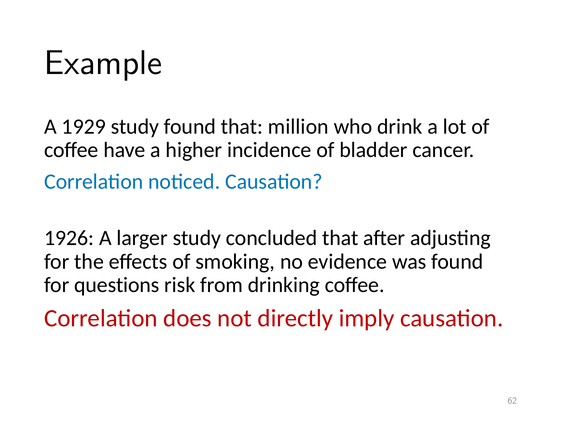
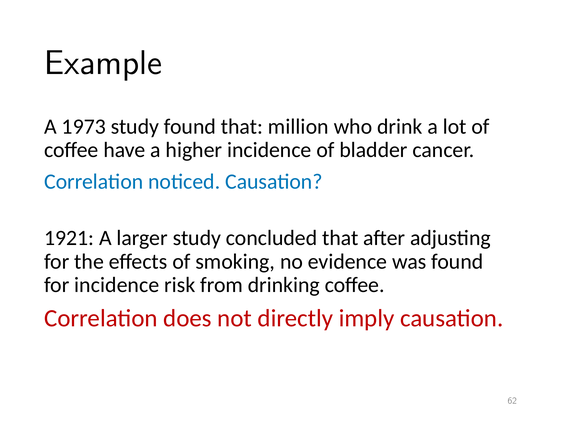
1929: 1929 -> 1973 (84, 126)
1926: 1926 -> 1921 (69, 238)
for questions: questions -> incidence (117, 285)
